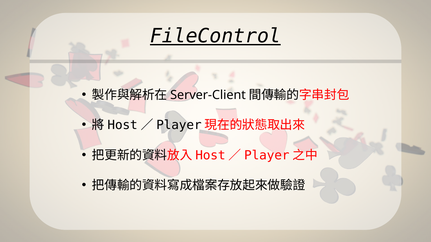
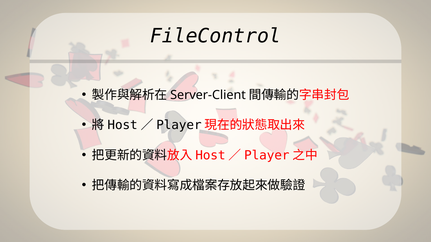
FileControl underline: present -> none (215, 36)
